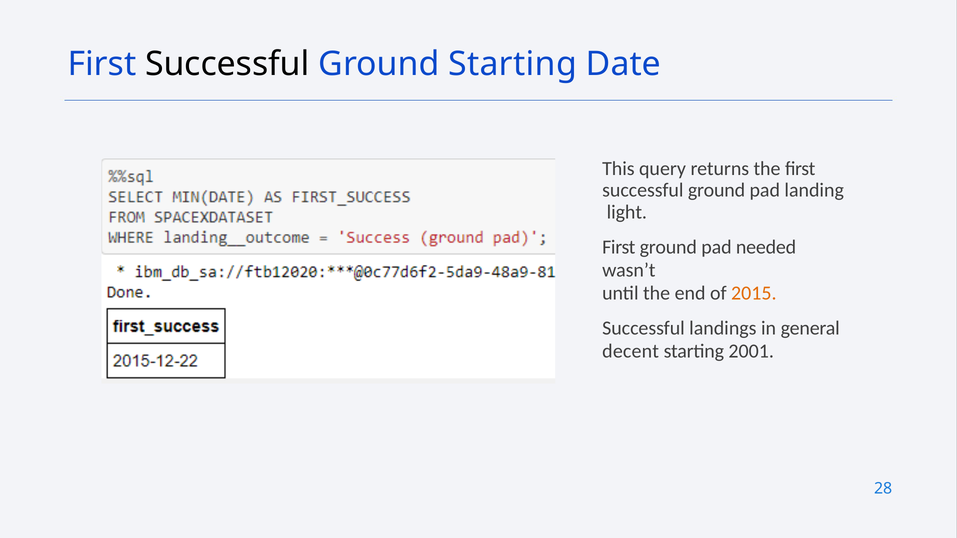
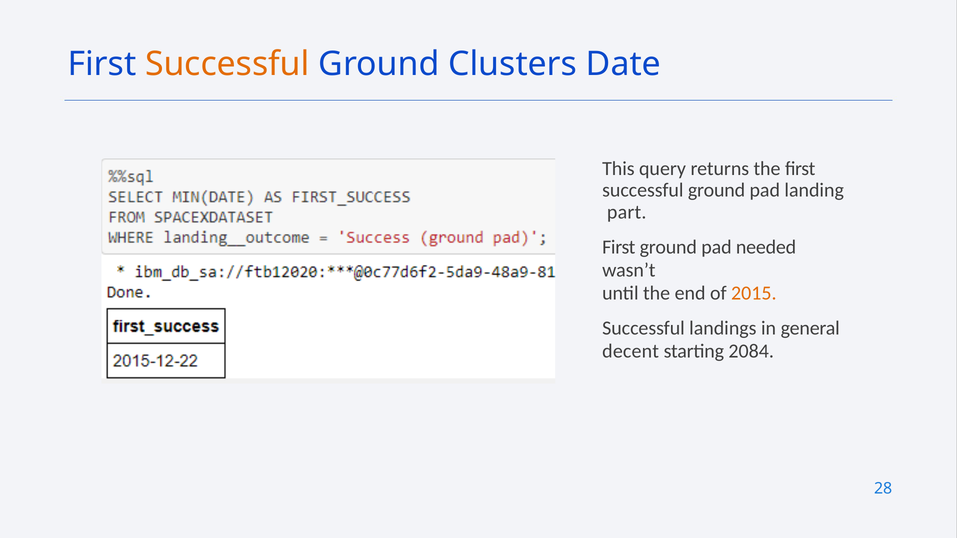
Successful colour: black -> orange (227, 64)
Ground Starting: Starting -> Clusters (513, 64)
light: light -> part (627, 212)
2001: 2001 -> 2084 (751, 351)
